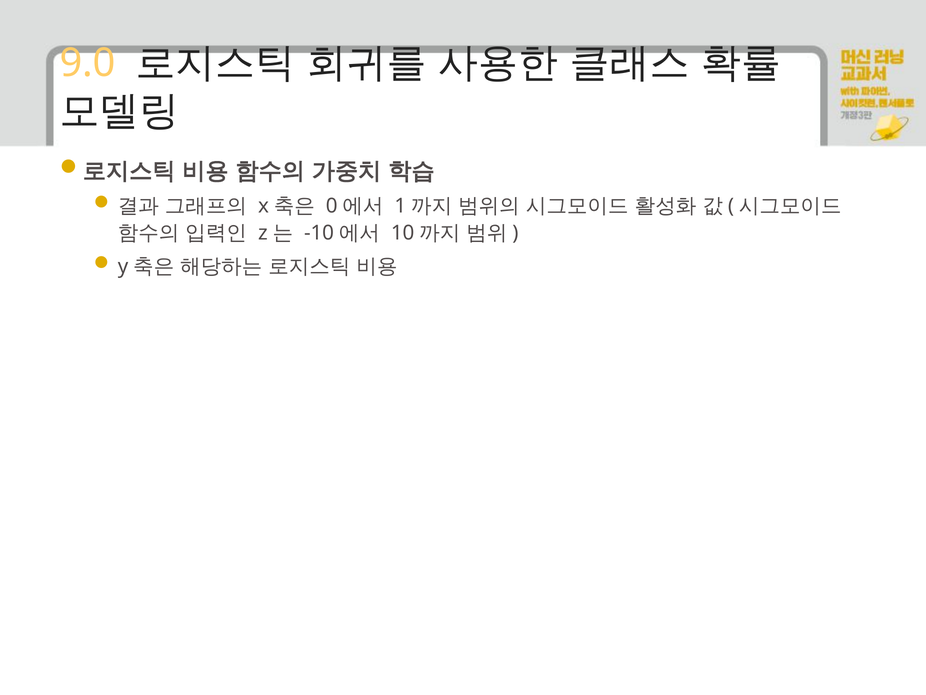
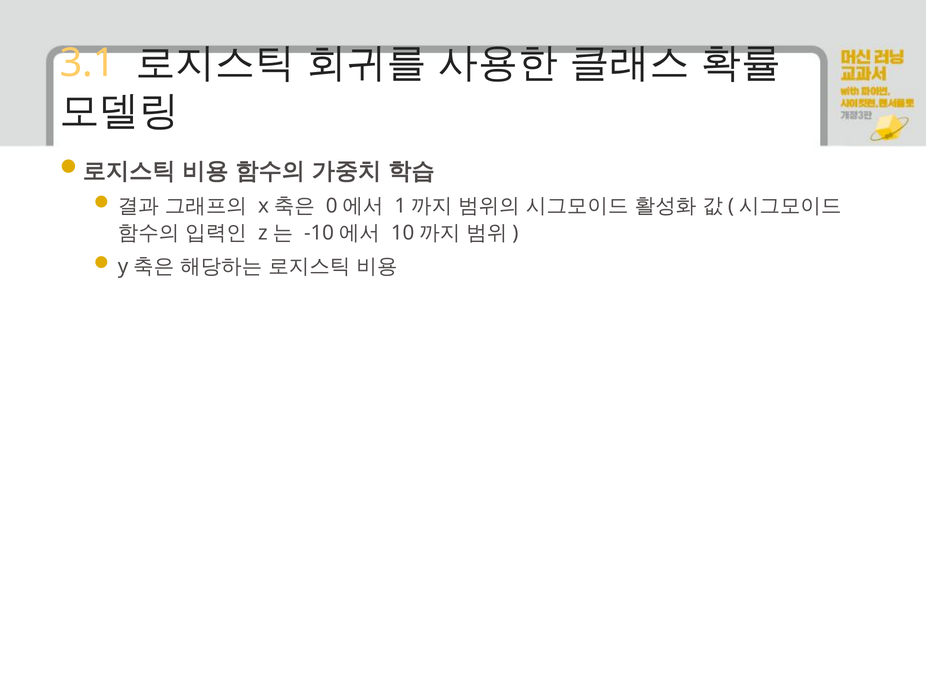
9.0: 9.0 -> 3.1 (88, 63)
